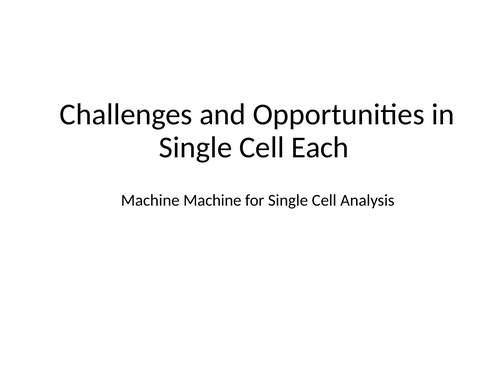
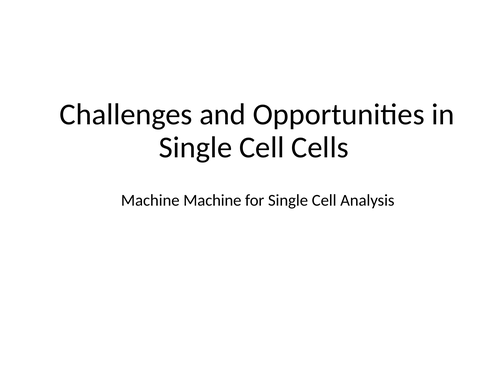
Each: Each -> Cells (320, 148)
